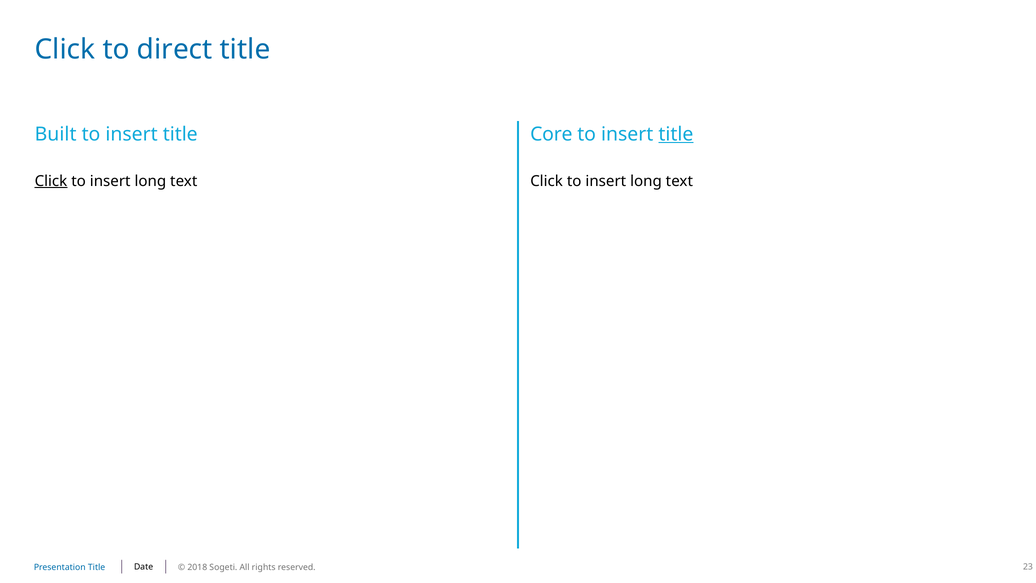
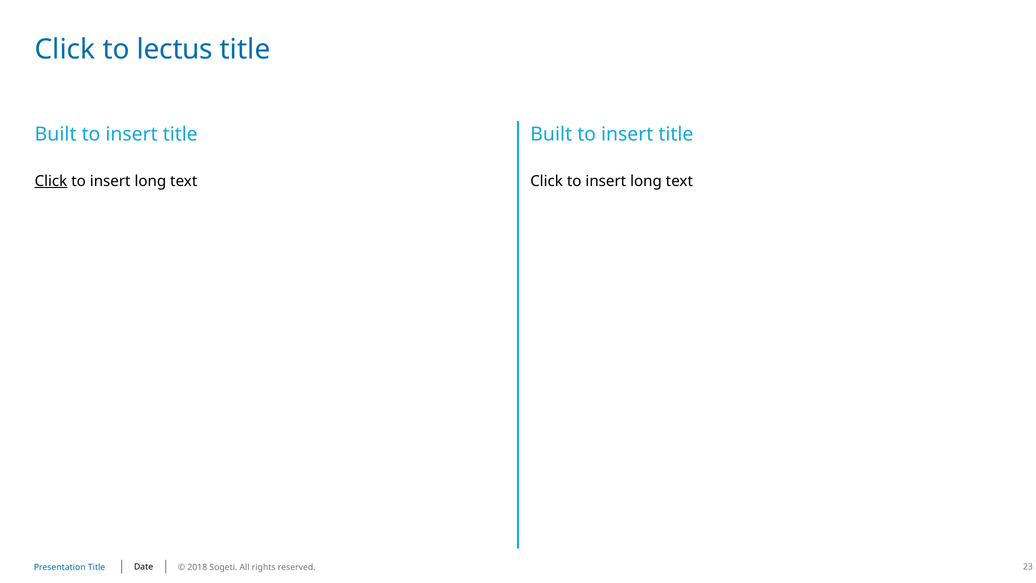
direct: direct -> lectus (175, 49)
title Core: Core -> Built (551, 134)
title underline: present -> none (676, 134)
